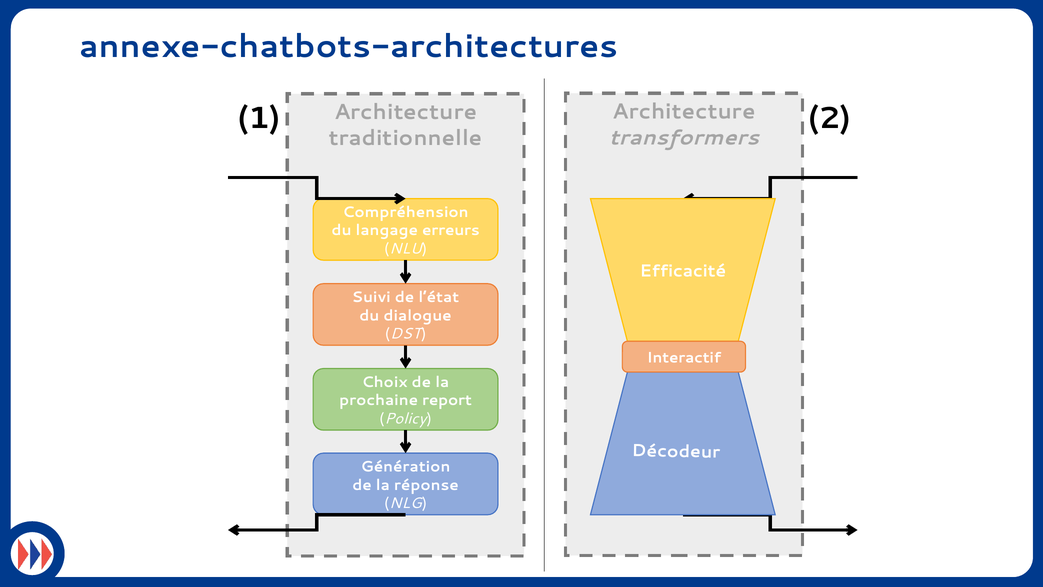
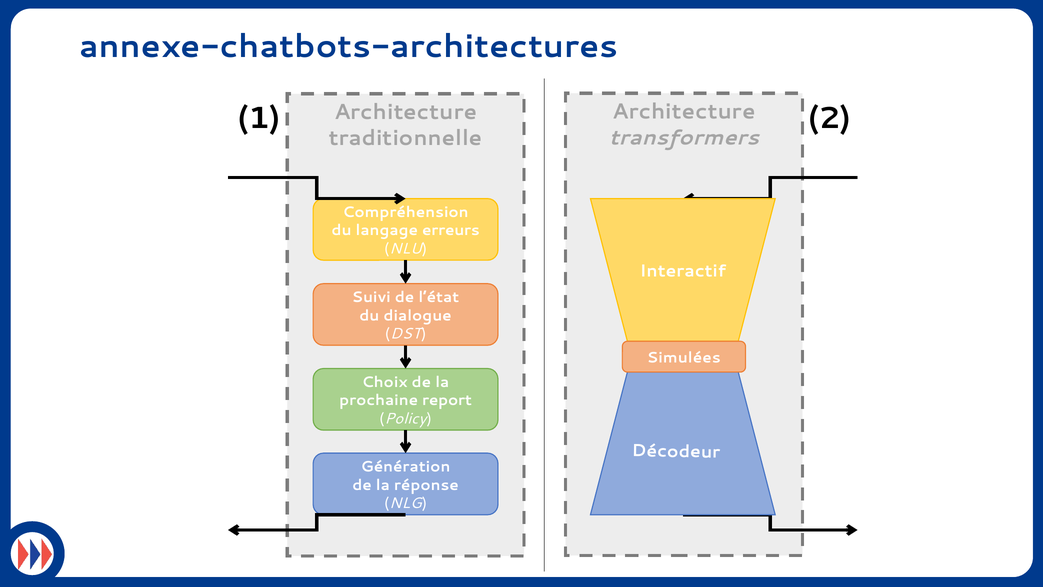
Efficacité: Efficacité -> Interactif (683, 271)
Interactif: Interactif -> Simulées (684, 358)
